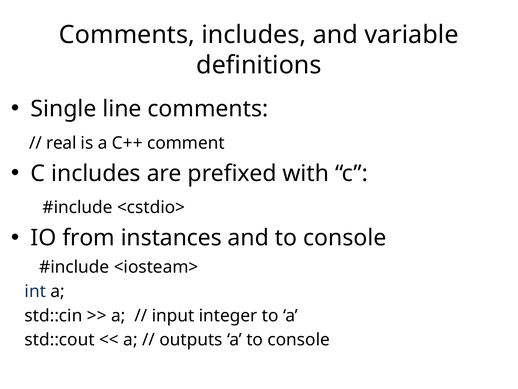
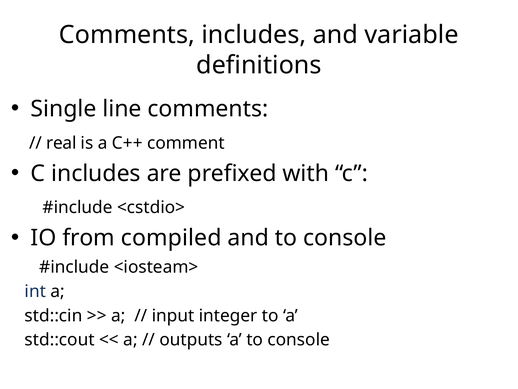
instances: instances -> compiled (171, 238)
